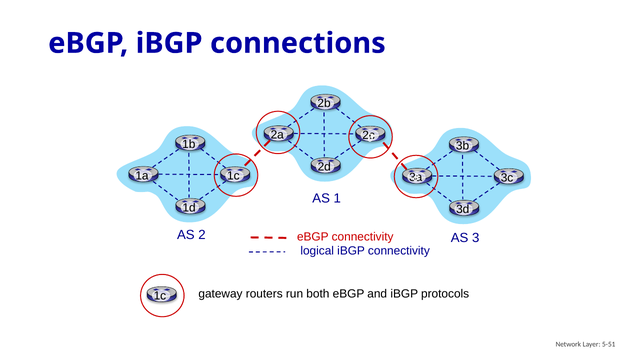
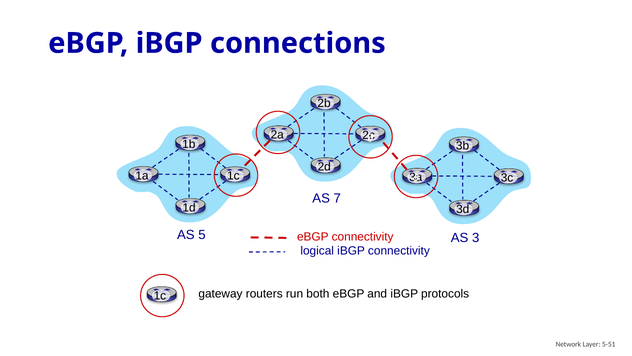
1: 1 -> 7 (337, 198)
2: 2 -> 5 (202, 234)
